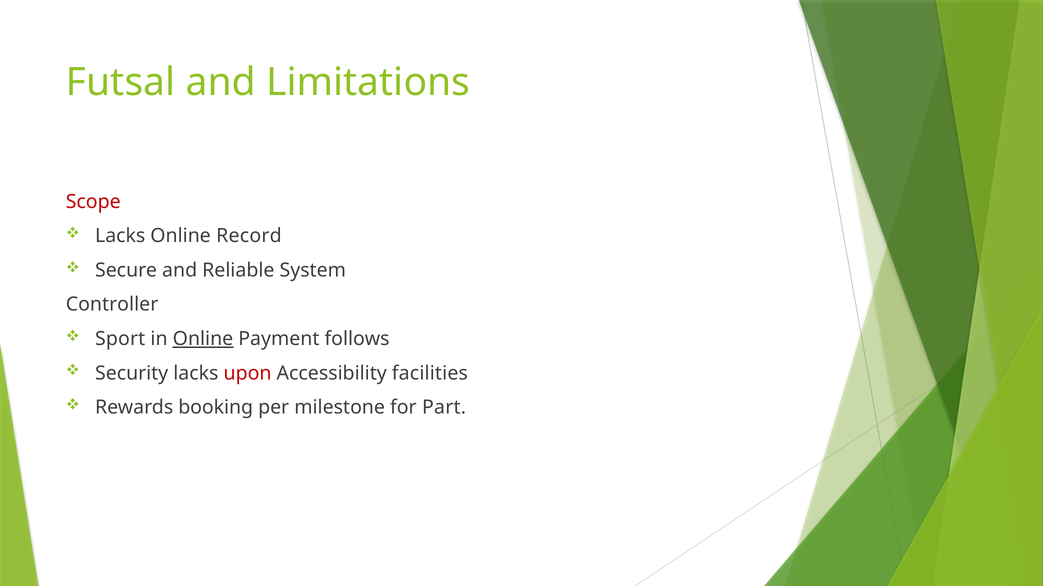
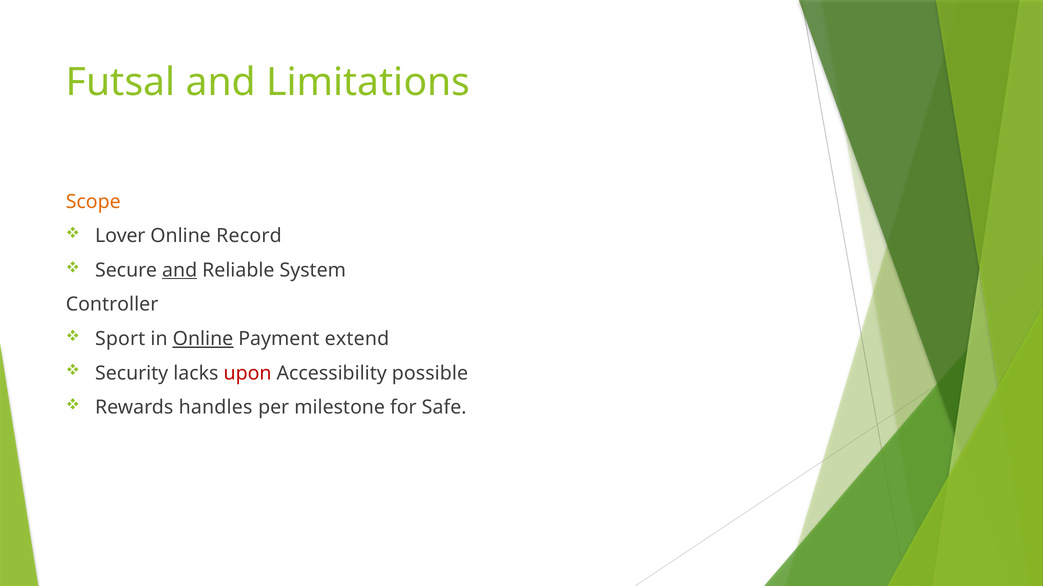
Scope colour: red -> orange (93, 202)
Lacks: Lacks -> Lover (120, 236)
and underline: none -> present (180, 271)
follows: follows -> extend (357, 339)
facilities: facilities -> possible (430, 374)
booking: booking -> handles (216, 408)
Part: Part -> Safe (444, 408)
